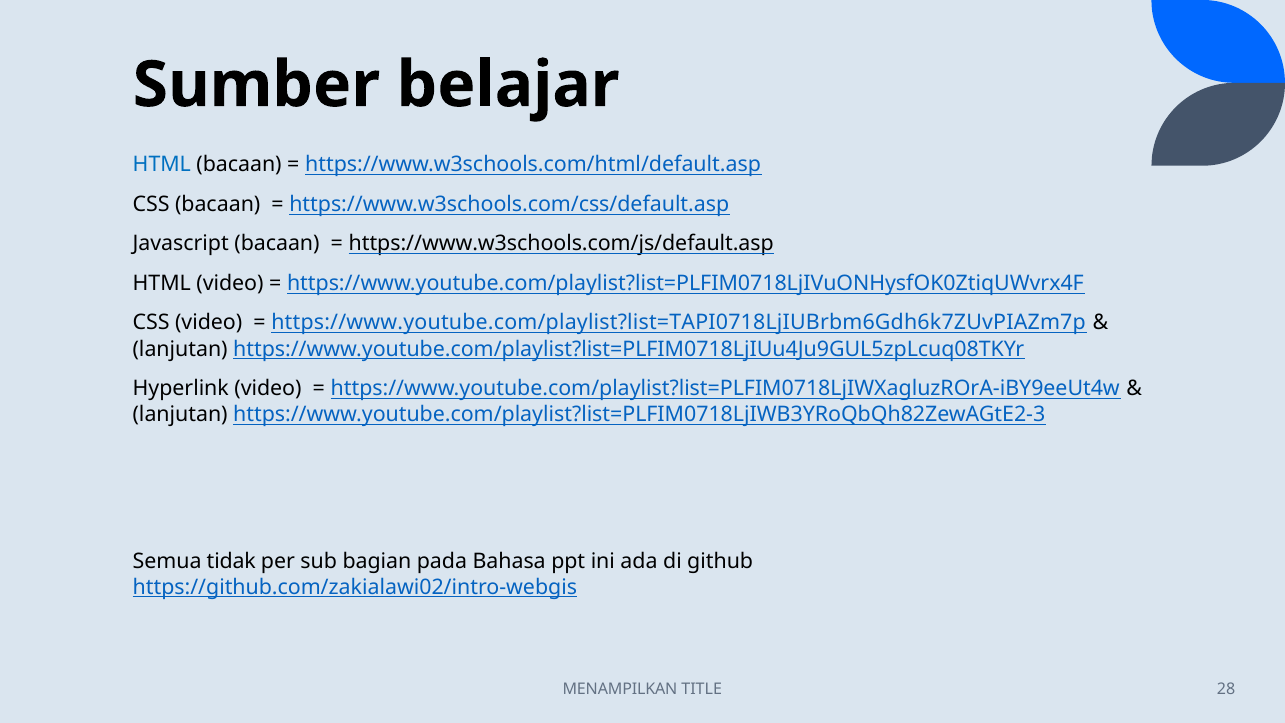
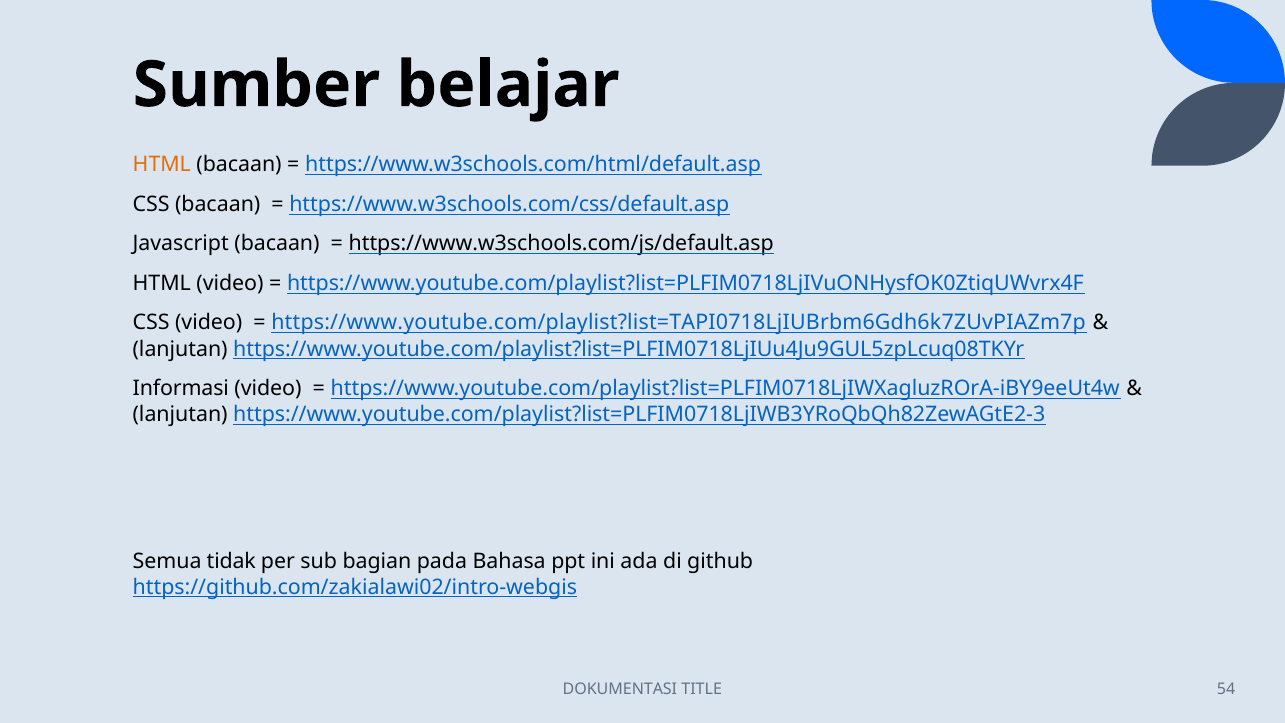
HTML colour: blue -> orange (162, 165)
Hyperlink: Hyperlink -> Informasi (181, 389)
MENAMPILKAN: MENAMPILKAN -> DOKUMENTASI (620, 689)
28: 28 -> 54 (1226, 689)
